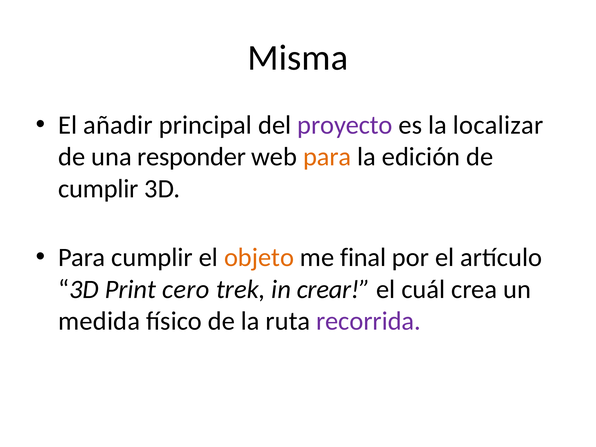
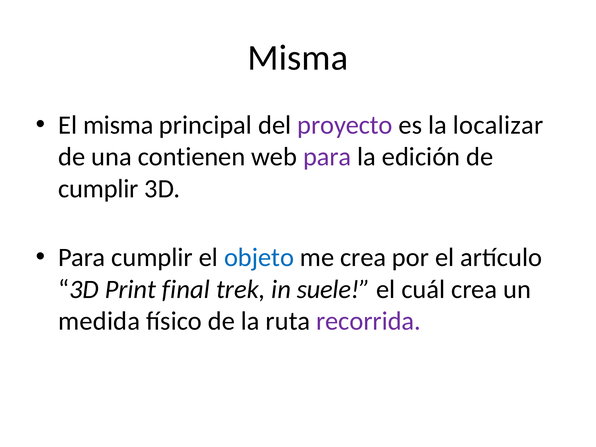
El añadir: añadir -> misma (118, 125)
responder: responder -> contienen (192, 157)
para colour: orange -> purple (327, 157)
objeto colour: orange -> blue (259, 258)
me final: final -> crea (363, 258)
cero: cero -> final (186, 289)
crear: crear -> suele (334, 289)
